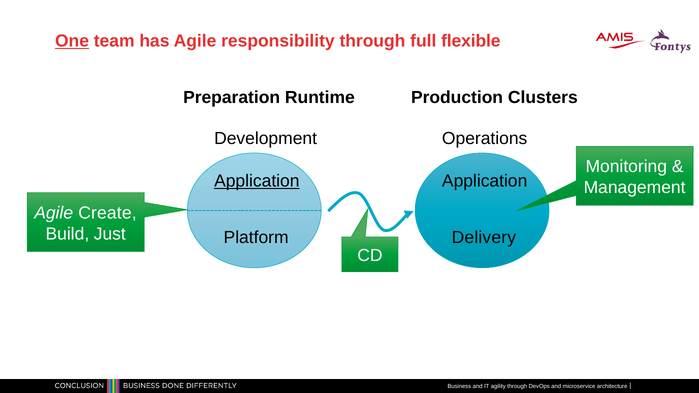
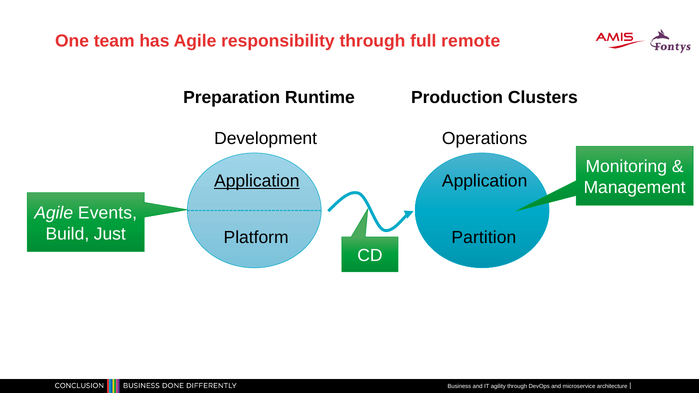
One underline: present -> none (72, 41)
flexible: flexible -> remote (471, 41)
Create: Create -> Events (107, 213)
Delivery: Delivery -> Partition (484, 238)
